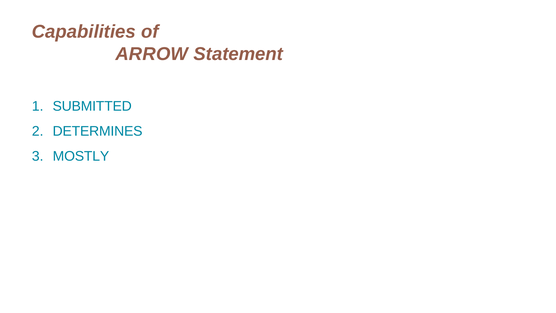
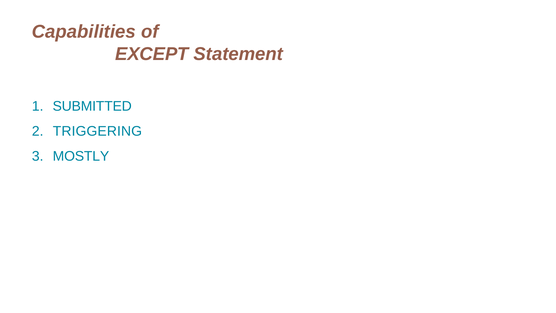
ARROW: ARROW -> EXCEPT (152, 54)
DETERMINES: DETERMINES -> TRIGGERING (97, 131)
